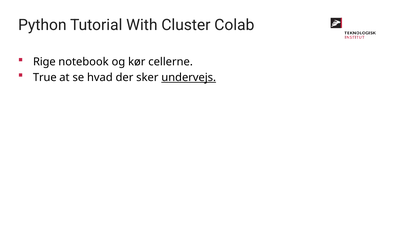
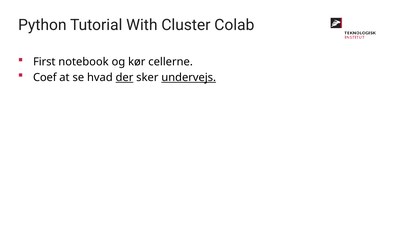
Rige: Rige -> First (44, 62)
True: True -> Coef (45, 78)
der underline: none -> present (124, 78)
